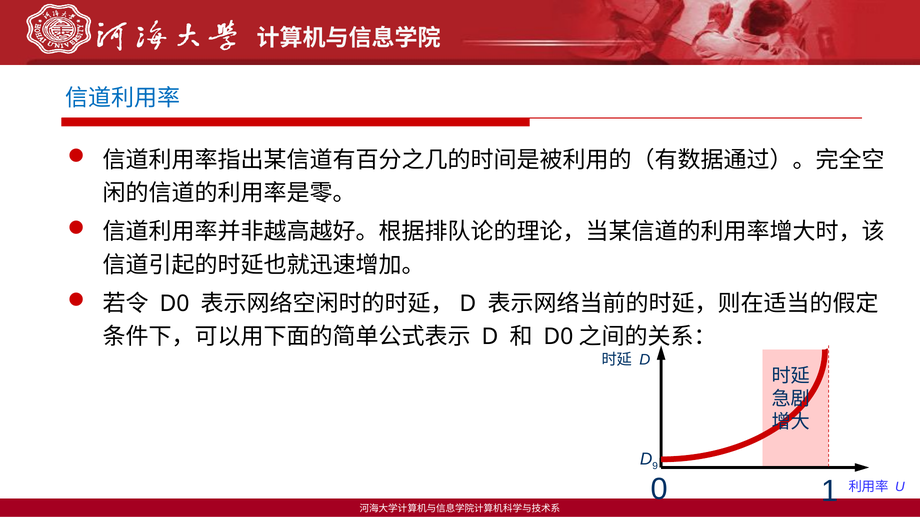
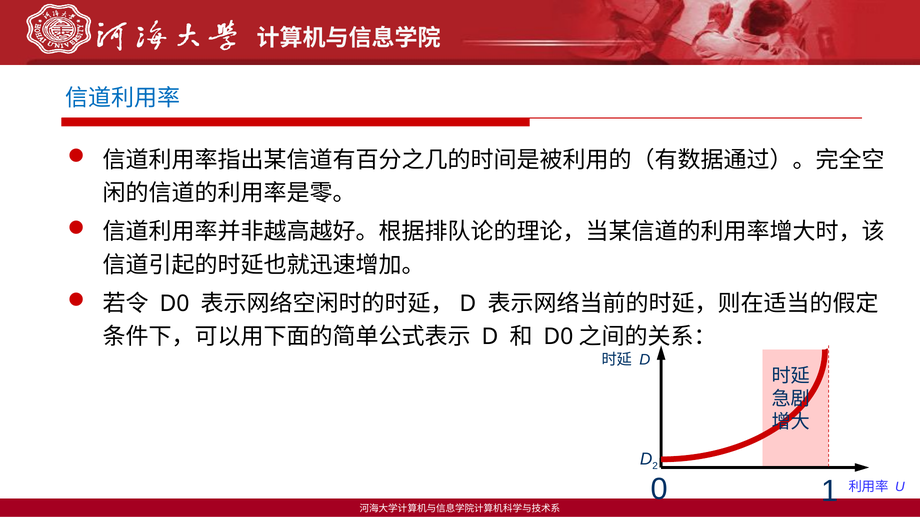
9: 9 -> 2 (655, 466)
